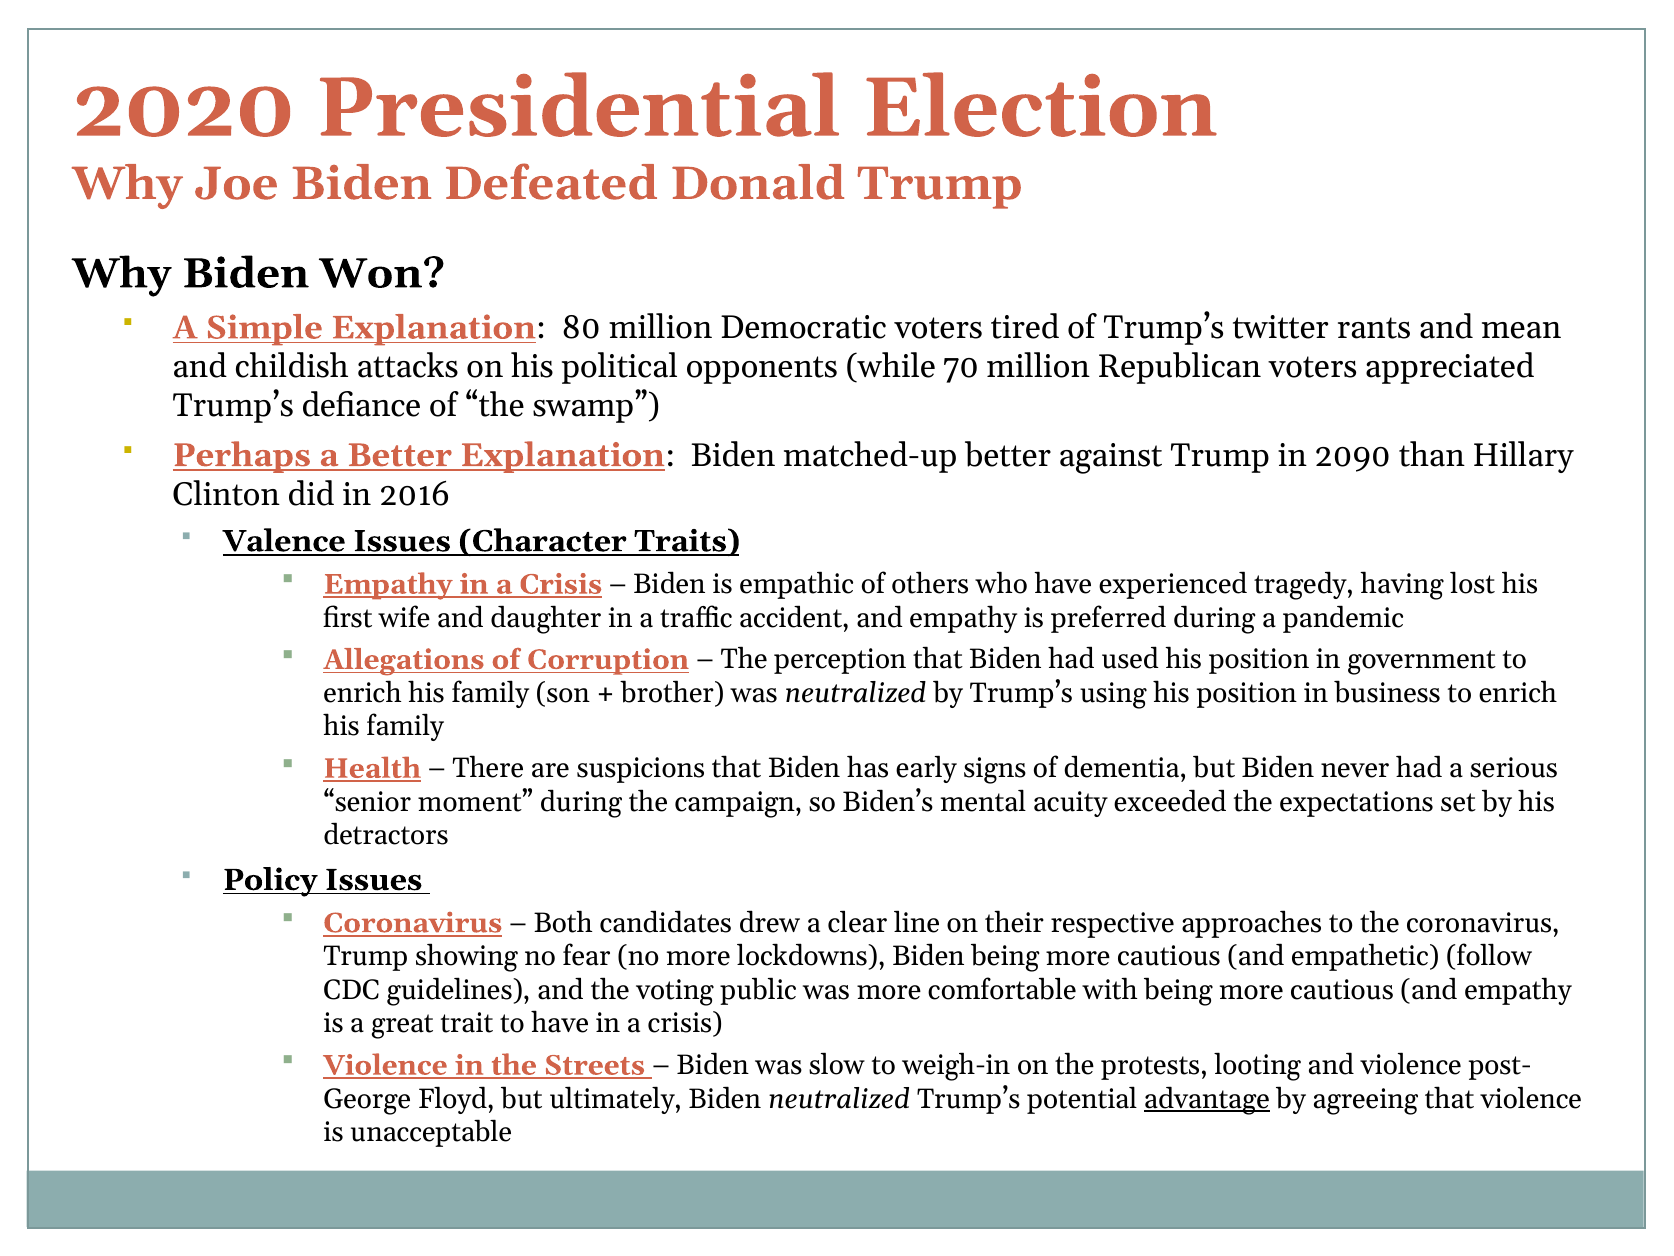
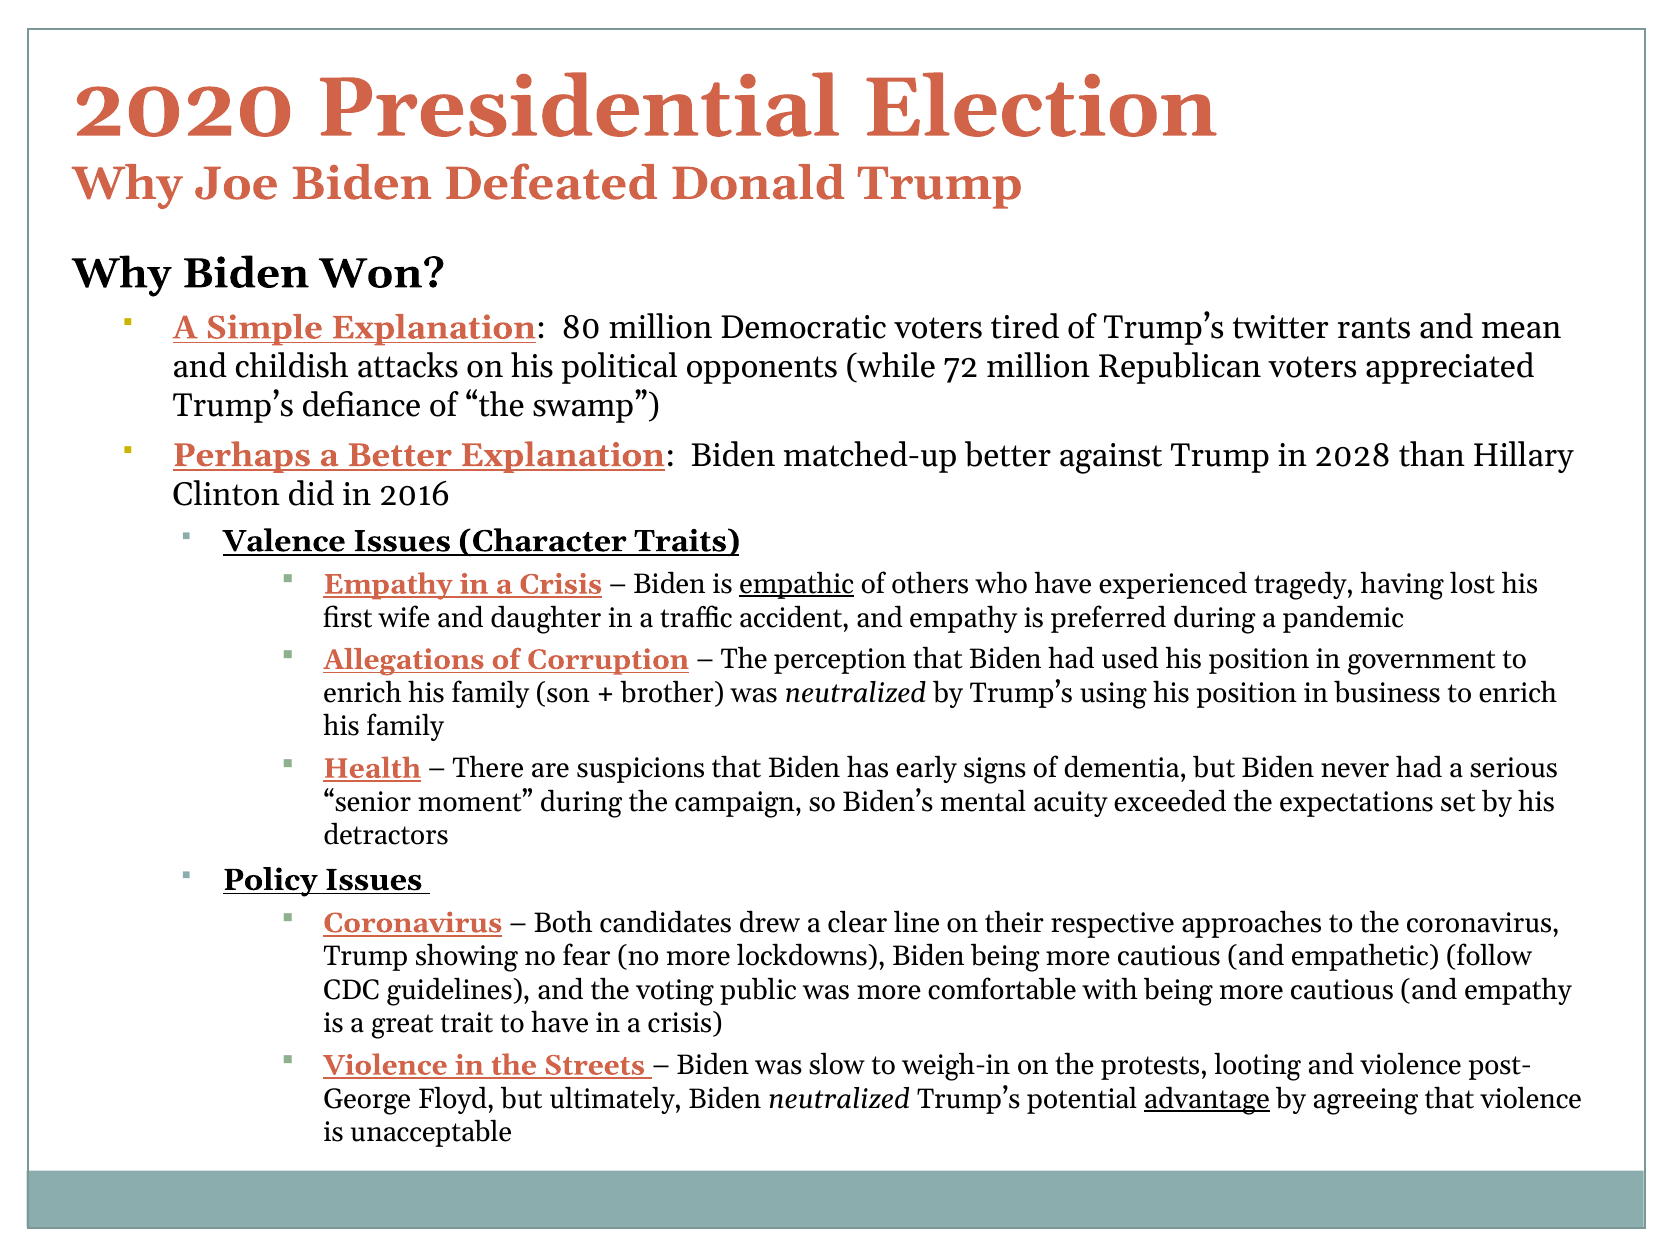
70: 70 -> 72 (961, 367)
2090: 2090 -> 2028 (1353, 455)
empathic underline: none -> present (797, 584)
